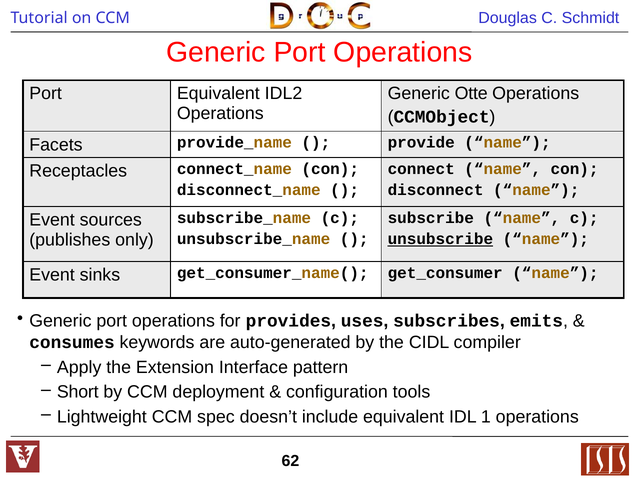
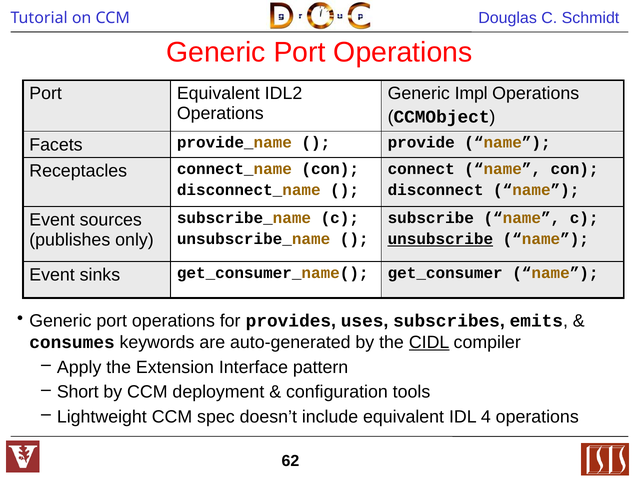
Otte: Otte -> Impl (471, 94)
CIDL underline: none -> present (429, 343)
1: 1 -> 4 (486, 417)
